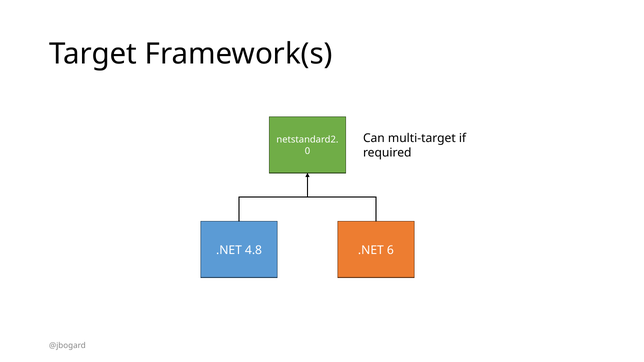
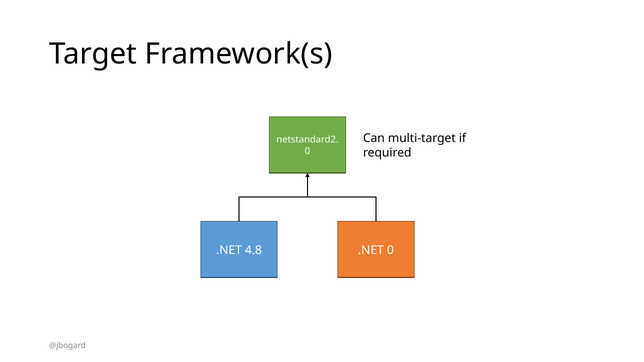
.NET 6: 6 -> 0 (390, 250)
